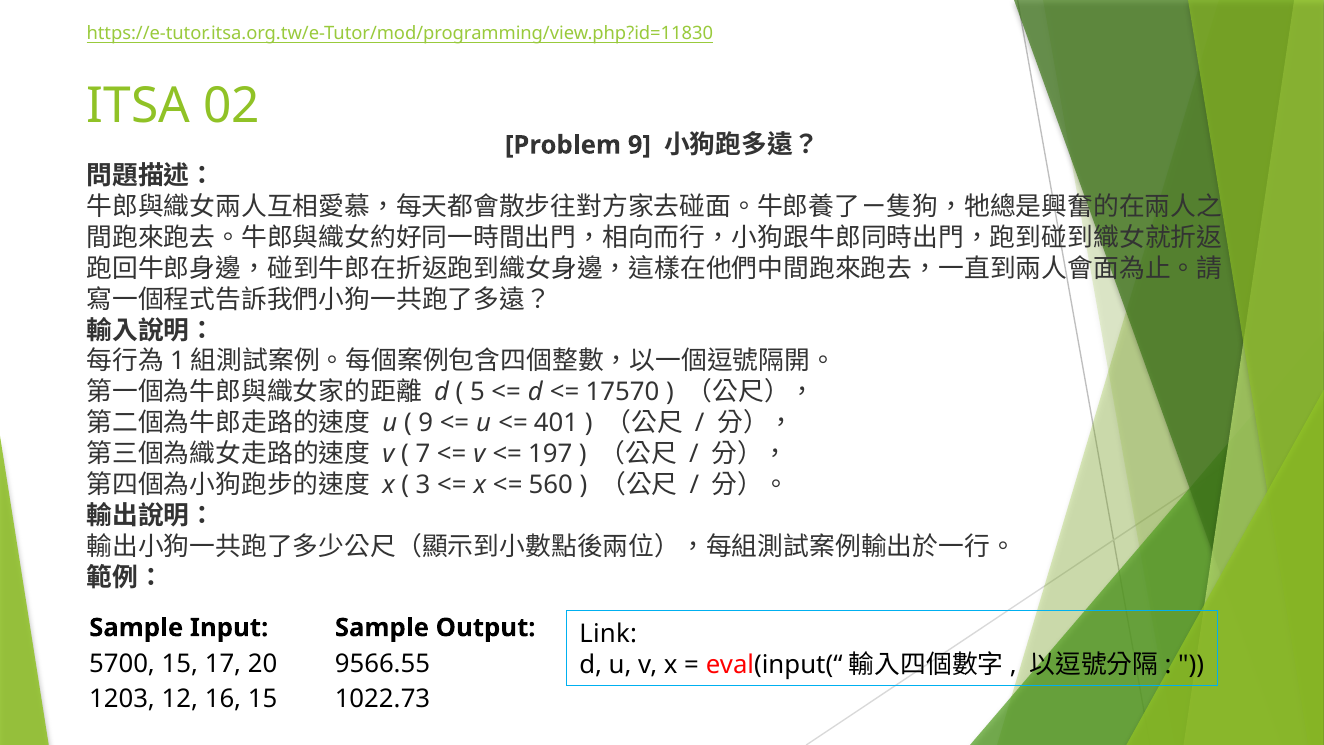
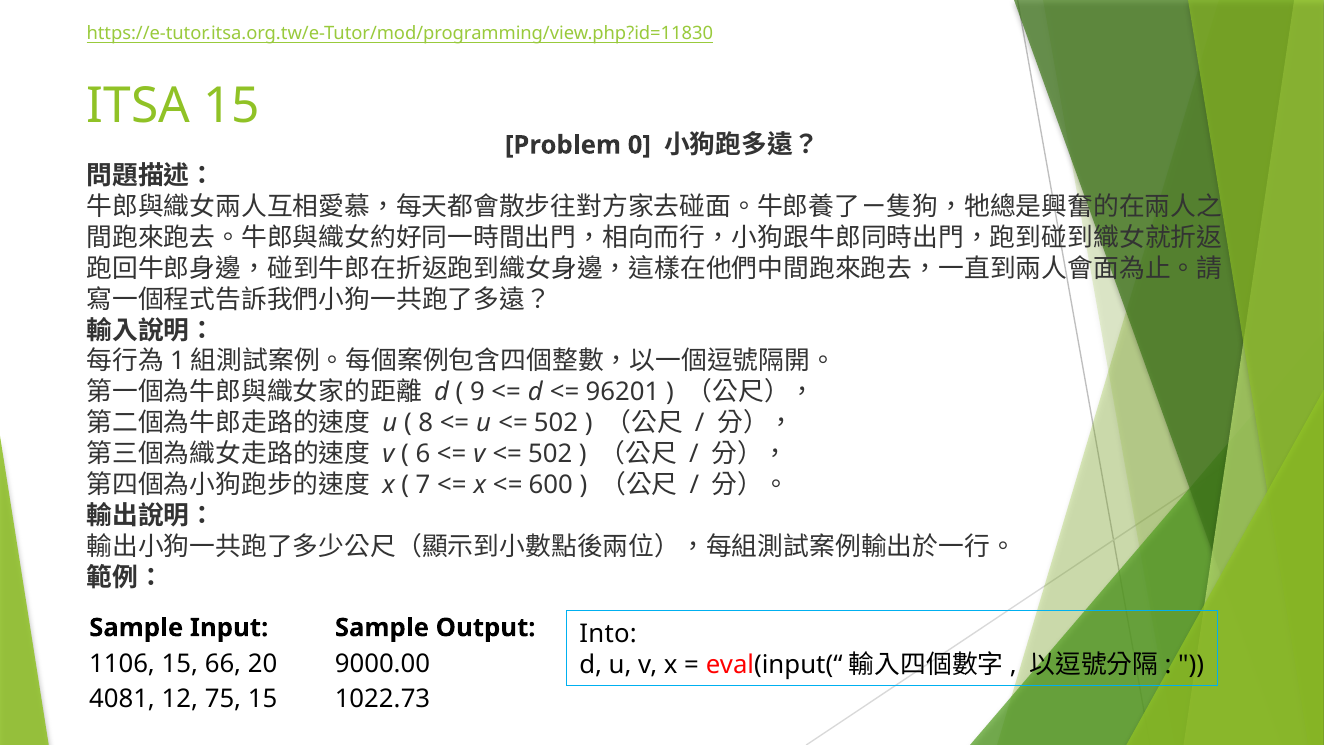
ITSA 02: 02 -> 15 (231, 106)
Problem 9: 9 -> 0 (639, 145)
5: 5 -> 9 (477, 392)
17570: 17570 -> 96201 (623, 392)
9: 9 -> 8 (426, 423)
401: 401 -> 502 (556, 423)
7: 7 -> 6 (423, 454)
197: 197 -> 502 (550, 454)
3: 3 -> 7 (423, 485)
560: 560 -> 600 (551, 485)
Link: Link -> Into (608, 634)
5700: 5700 -> 1106 (122, 664)
17: 17 -> 66 (223, 664)
9566.55: 9566.55 -> 9000.00 (382, 664)
1203: 1203 -> 4081 (122, 699)
16: 16 -> 75 (223, 699)
